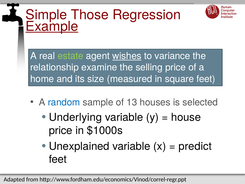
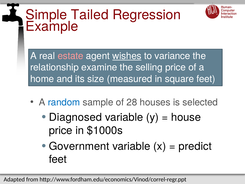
Those: Those -> Tailed (90, 15)
Example underline: present -> none (52, 26)
estate colour: light green -> pink (71, 56)
13: 13 -> 28 (132, 102)
Underlying: Underlying -> Diagnosed (75, 117)
Unexplained: Unexplained -> Government (79, 146)
